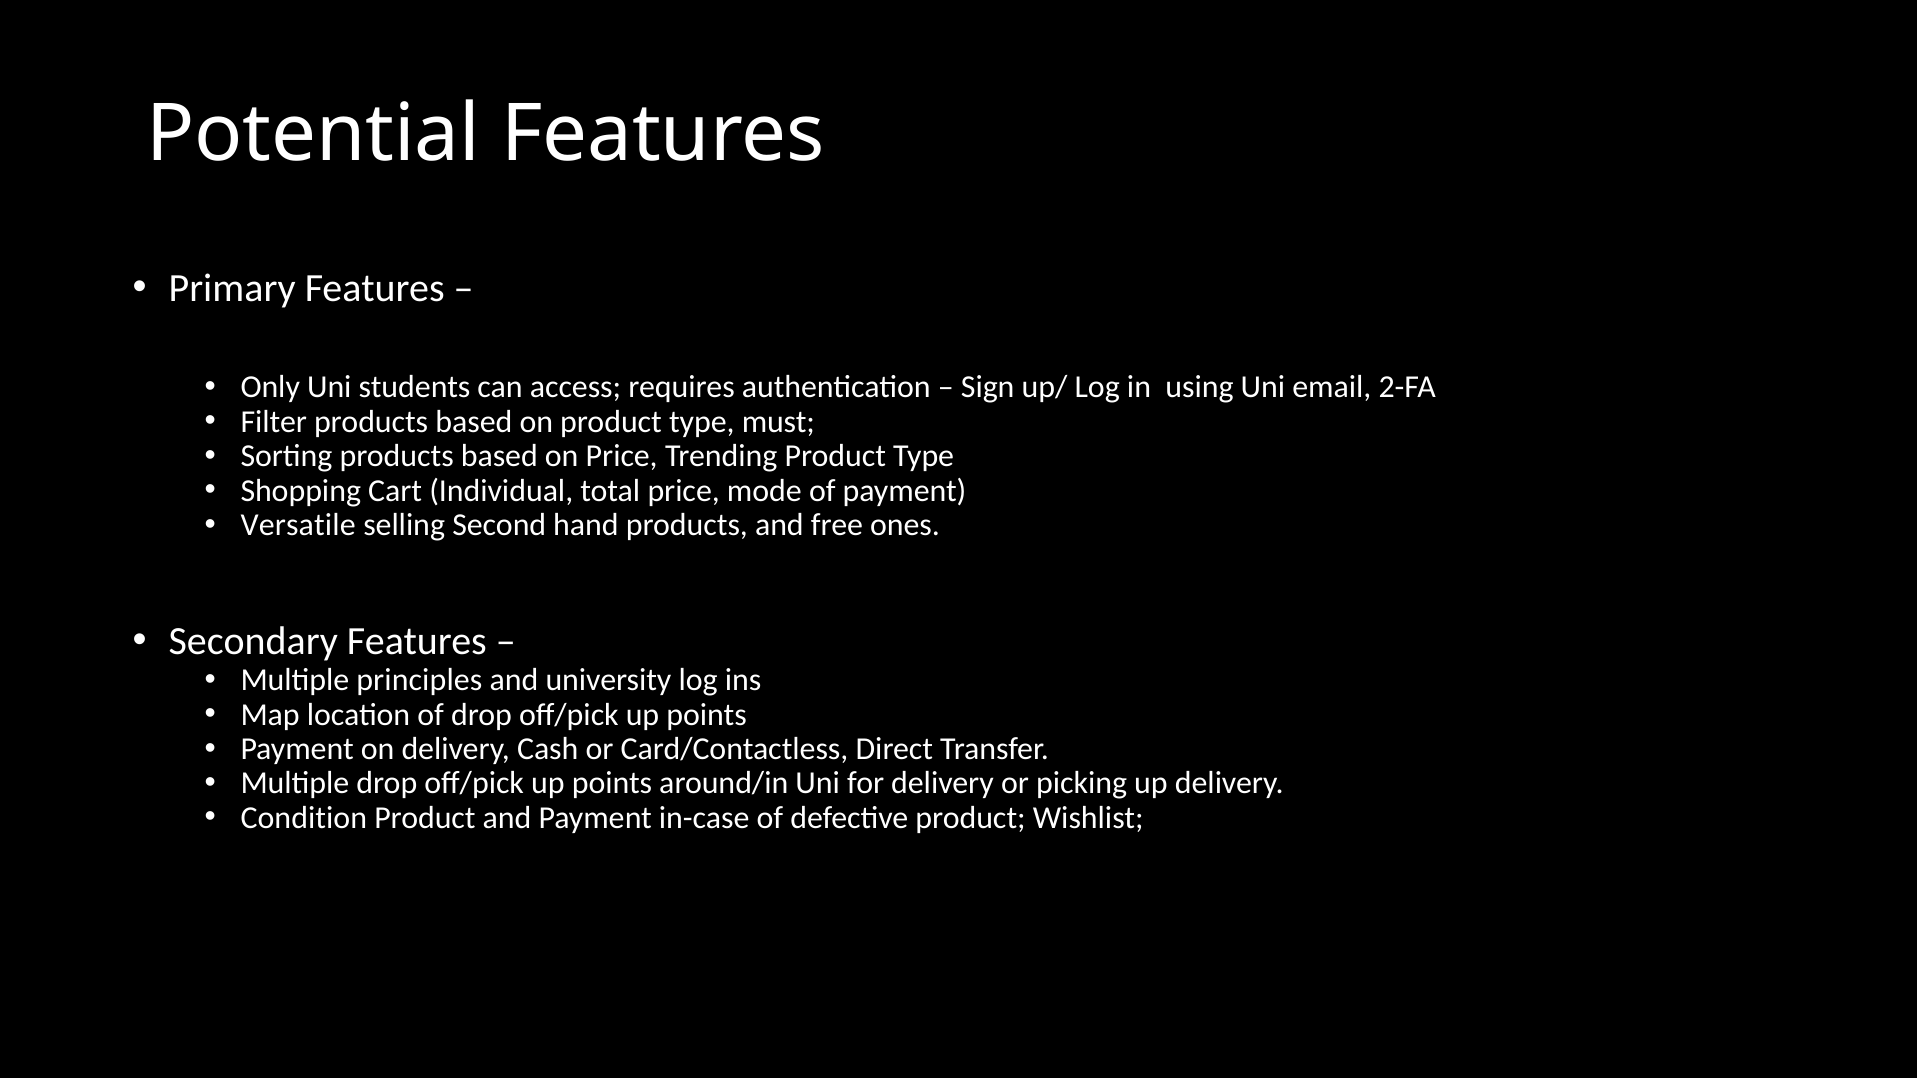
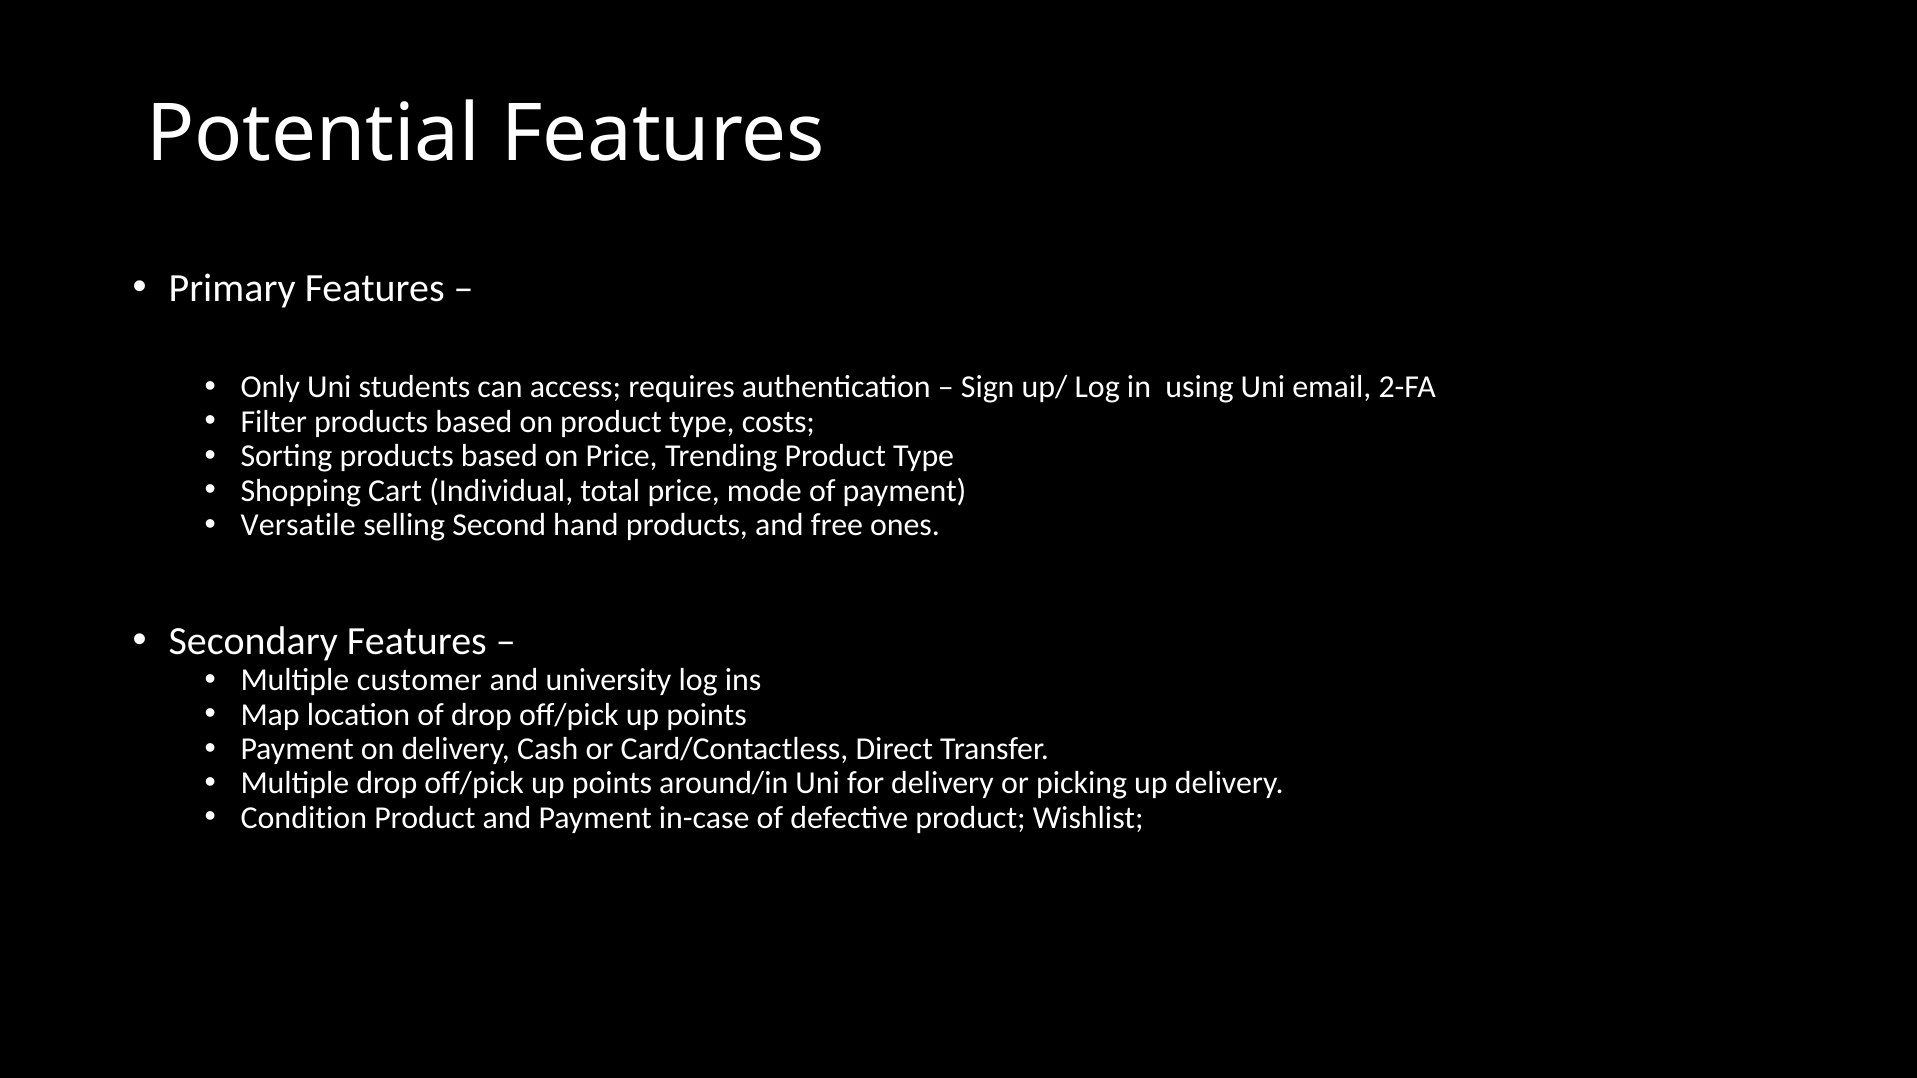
must: must -> costs (778, 422)
principles: principles -> customer (419, 680)
